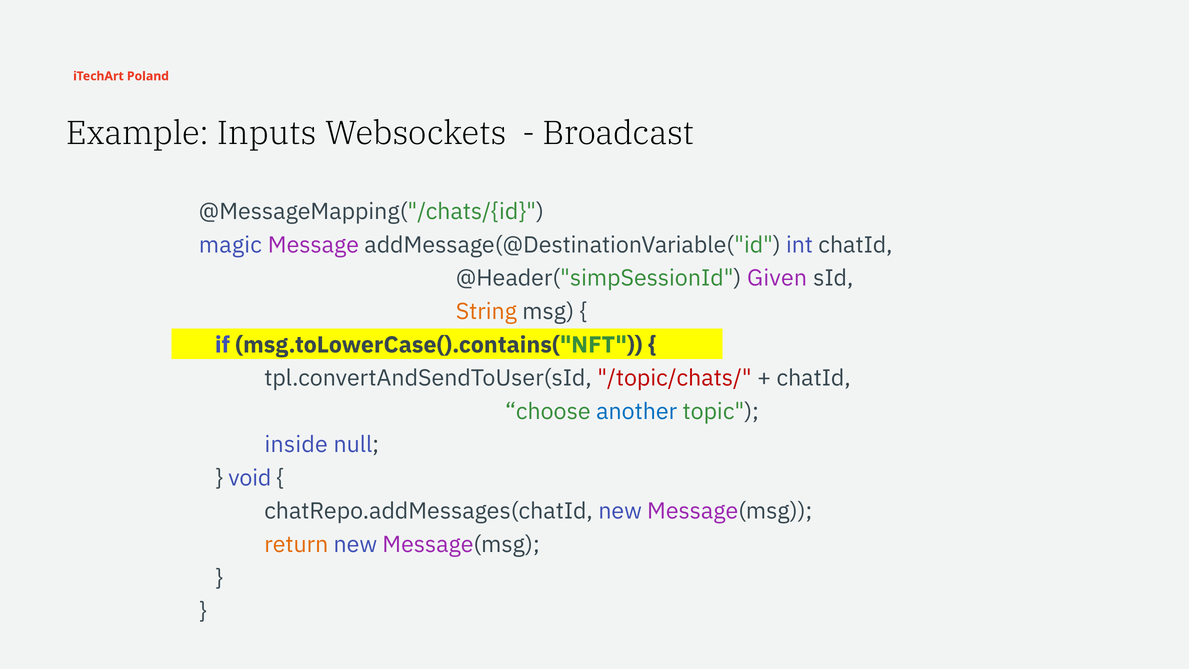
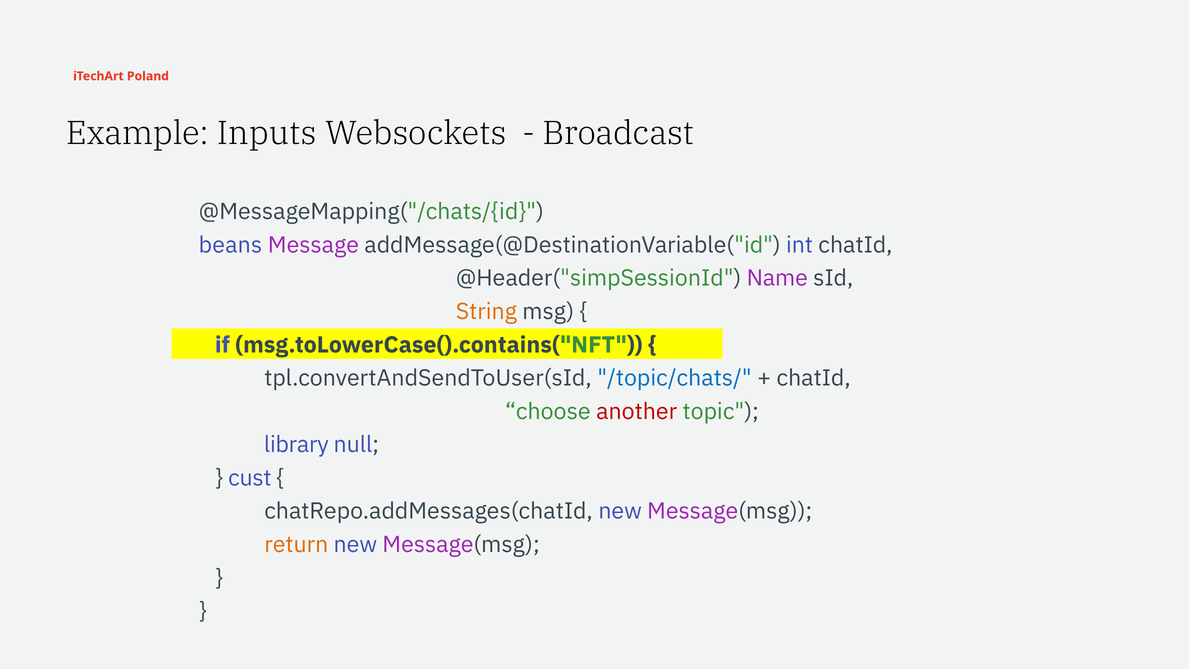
magic: magic -> beans (230, 245)
Given: Given -> Name (777, 278)
/topic/chats/ colour: red -> blue (675, 378)
another colour: blue -> red (637, 411)
inside: inside -> library (296, 445)
void: void -> cust (250, 478)
